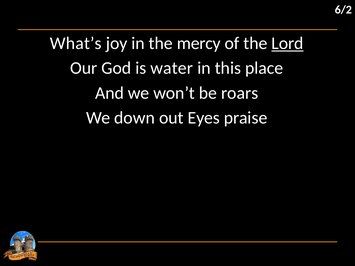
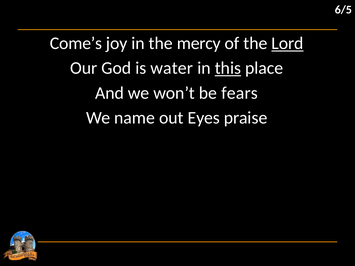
6/2: 6/2 -> 6/5 (343, 10)
What’s: What’s -> Come’s (76, 43)
this underline: none -> present (228, 68)
roars: roars -> fears (240, 93)
down: down -> name (135, 118)
